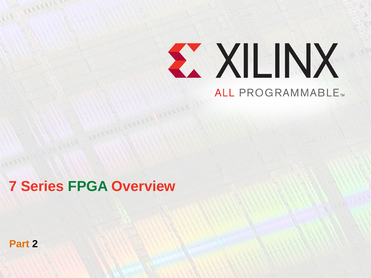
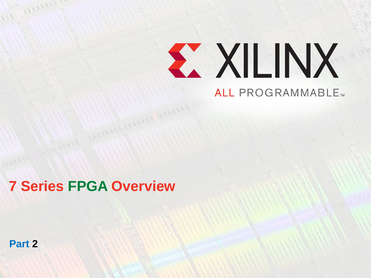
Part colour: orange -> blue (19, 244)
